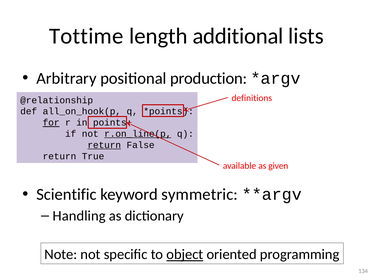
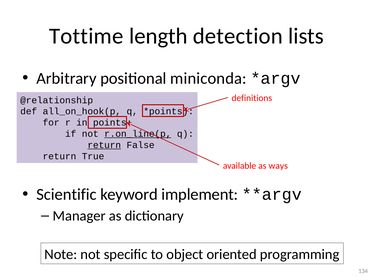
additional: additional -> detection (238, 36)
production: production -> miniconda (208, 78)
for underline: present -> none (51, 122)
given: given -> ways (278, 166)
symmetric: symmetric -> implement (200, 194)
Handling: Handling -> Manager (79, 216)
object underline: present -> none (185, 254)
